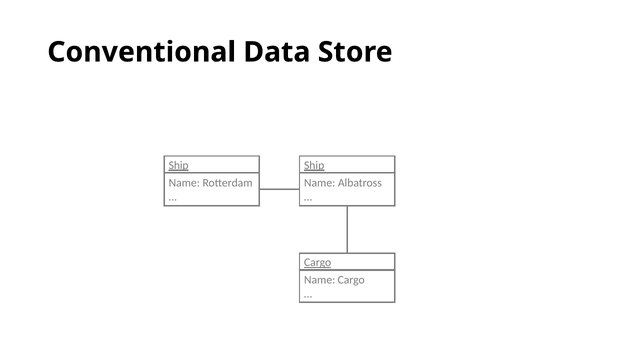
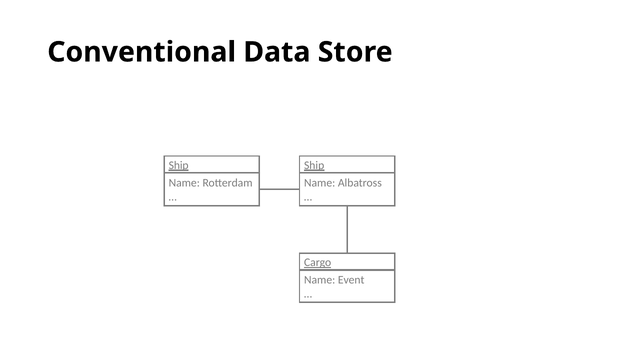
Name Cargo: Cargo -> Event (351, 280)
